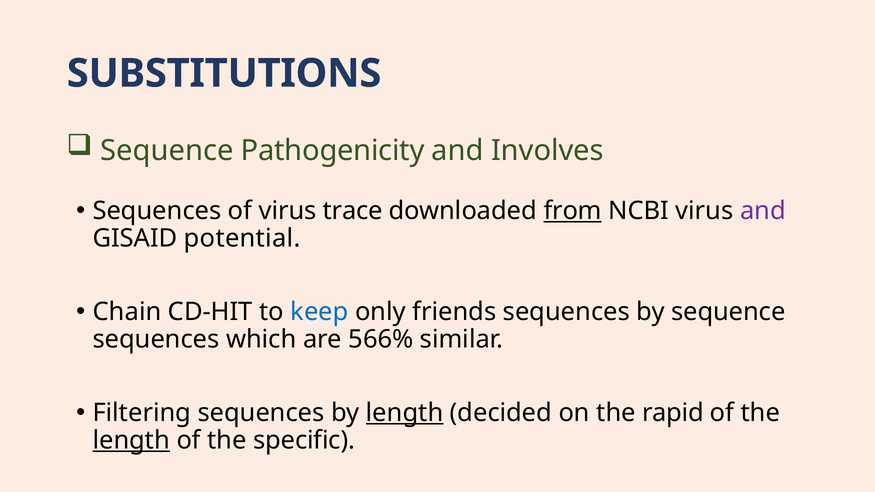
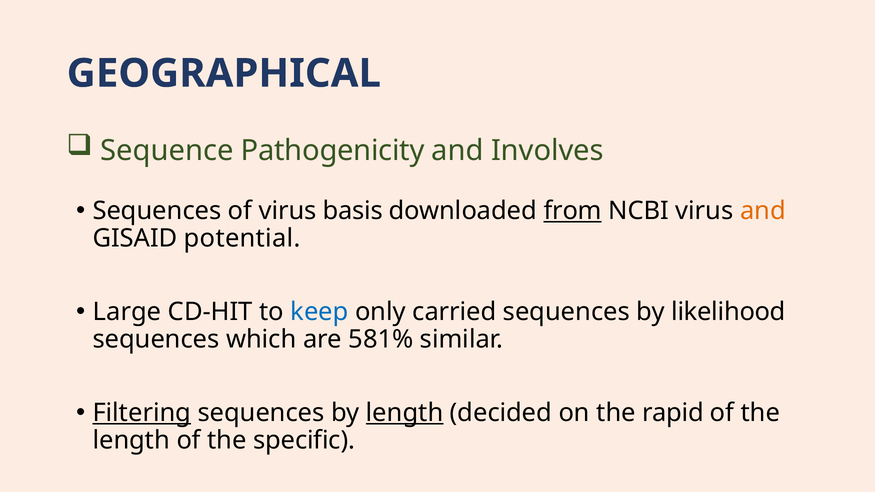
SUBSTITUTIONS: SUBSTITUTIONS -> GEOGRAPHICAL (224, 74)
trace: trace -> basis (353, 211)
and colour: purple -> orange (763, 211)
Chain: Chain -> Large (127, 312)
friends: friends -> carried (454, 312)
by sequence: sequence -> likelihood (728, 312)
566%: 566% -> 581% (381, 339)
Filtering underline: none -> present (142, 413)
length underline: present -> none (131, 440)
